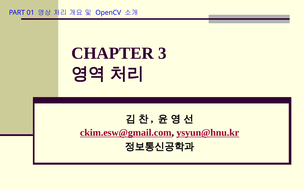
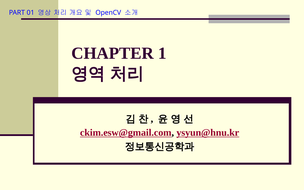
3: 3 -> 1 (162, 53)
